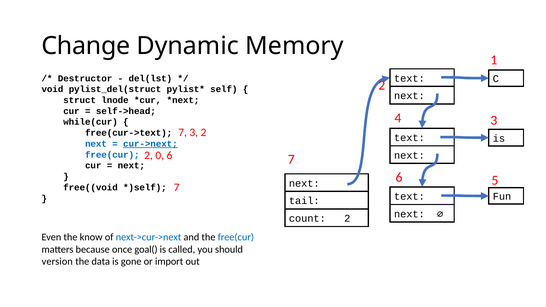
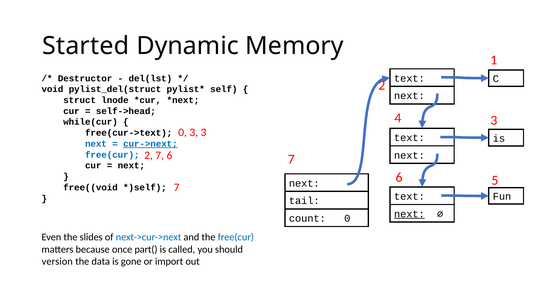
Change: Change -> Started (86, 46)
7: 7 -> 0 (183, 132)
3 2: 2 -> 3 (204, 132)
2 0: 0 -> 7 (160, 155)
next underline: none -> present (409, 214)
count 2: 2 -> 0 (347, 219)
know: know -> slides (91, 237)
goal(: goal( -> part( (146, 249)
